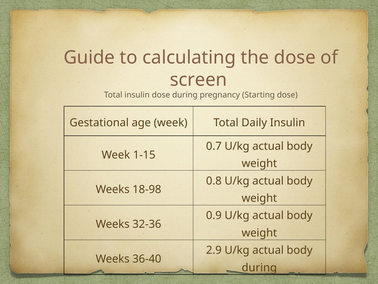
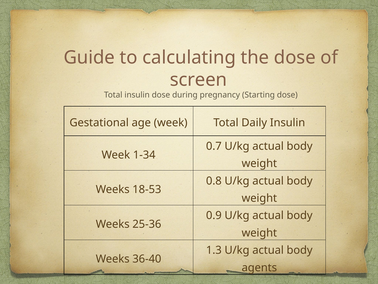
1-15: 1-15 -> 1-34 (144, 155)
18-98: 18-98 -> 18-53 (147, 189)
32-36: 32-36 -> 25-36 (147, 224)
2.9: 2.9 -> 1.3 (214, 250)
during: during -> agents (259, 267)
